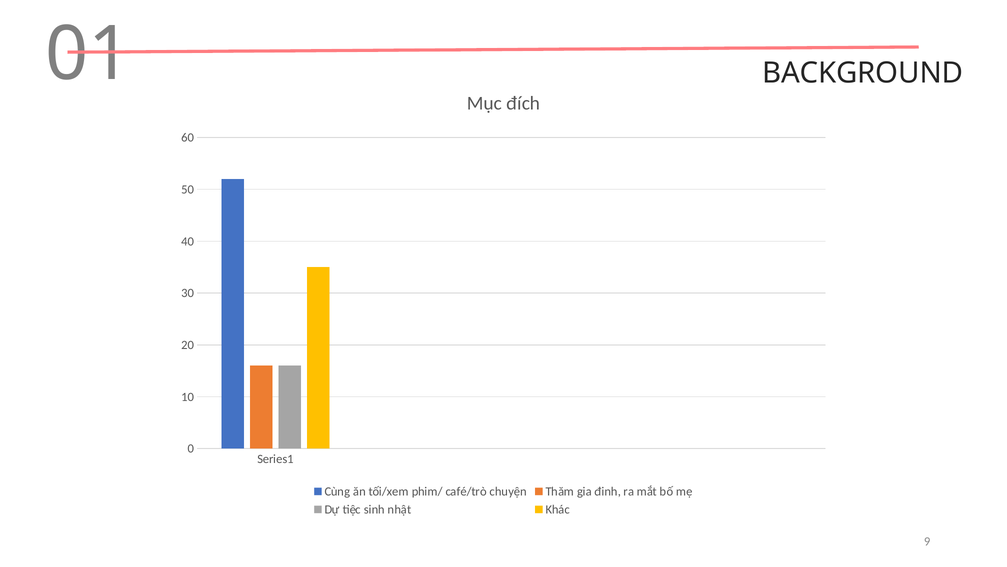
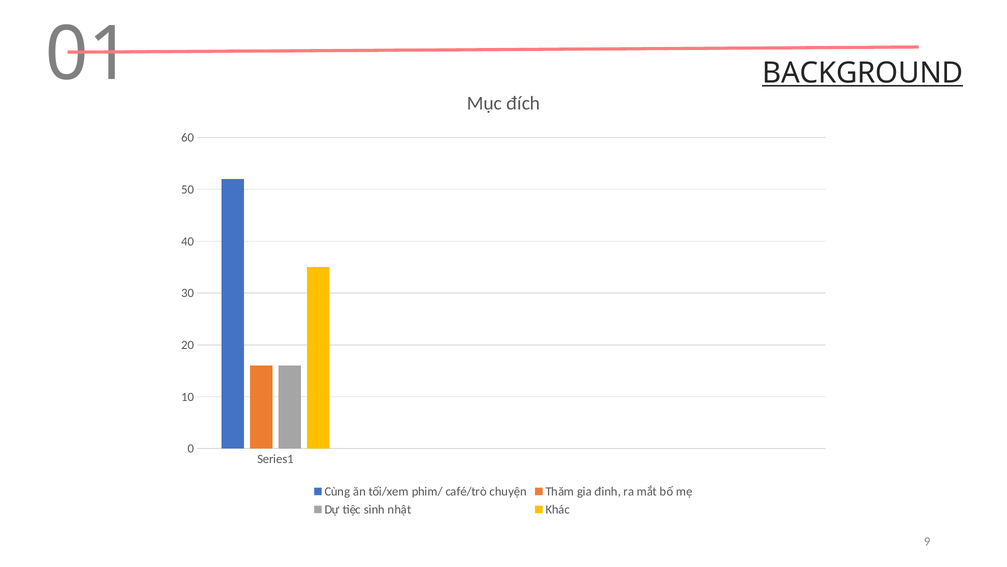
BACKGROUND underline: none -> present (863, 73)
